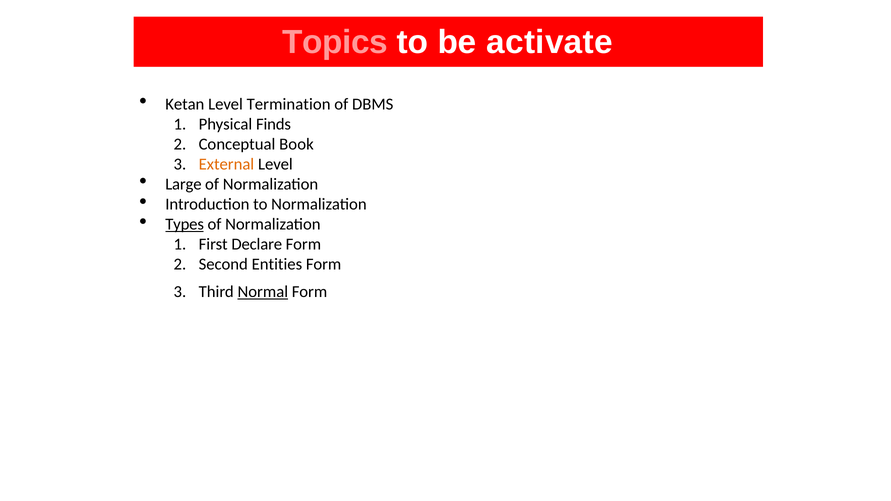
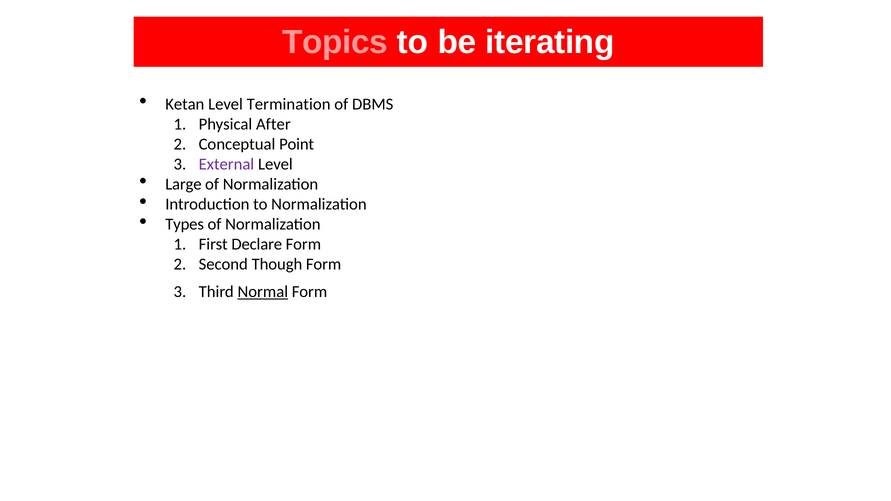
activate: activate -> iterating (550, 42)
Finds: Finds -> After (273, 124)
Book: Book -> Point (297, 144)
External colour: orange -> purple (226, 164)
Types underline: present -> none (185, 224)
Entities: Entities -> Though (277, 264)
